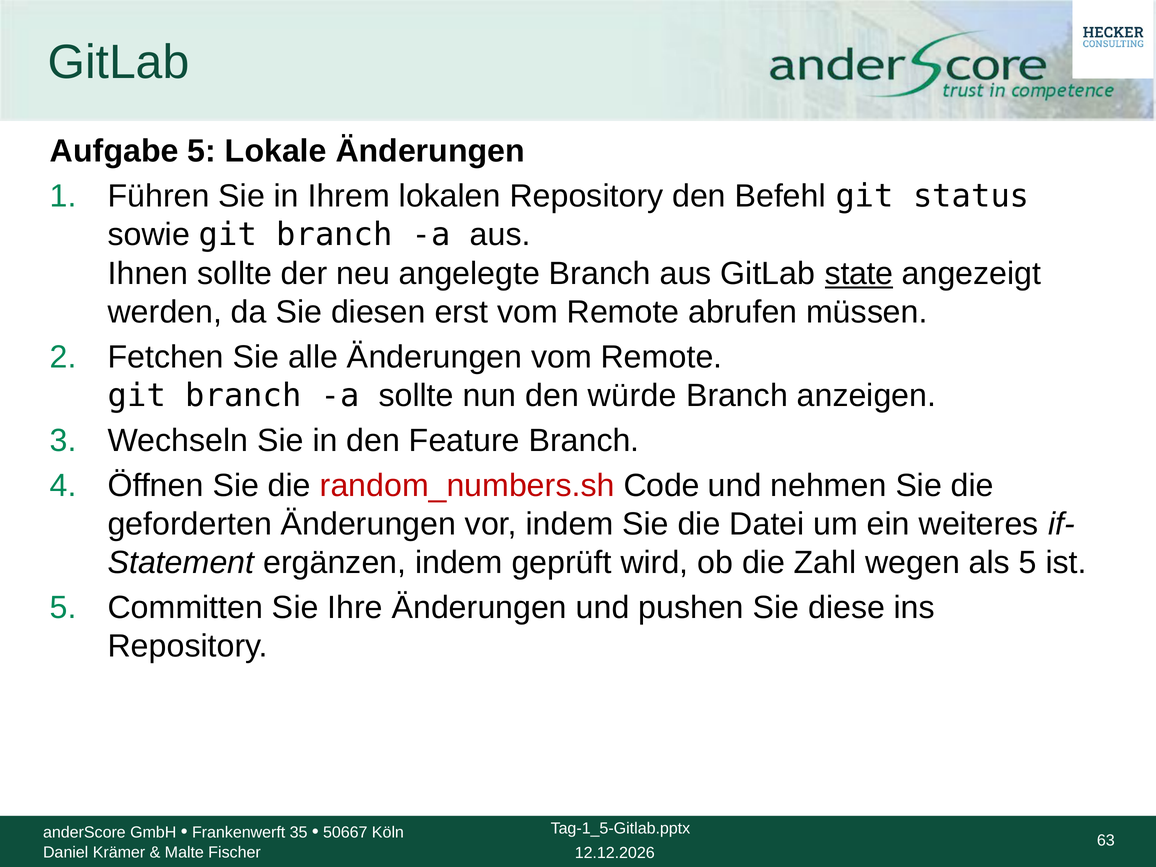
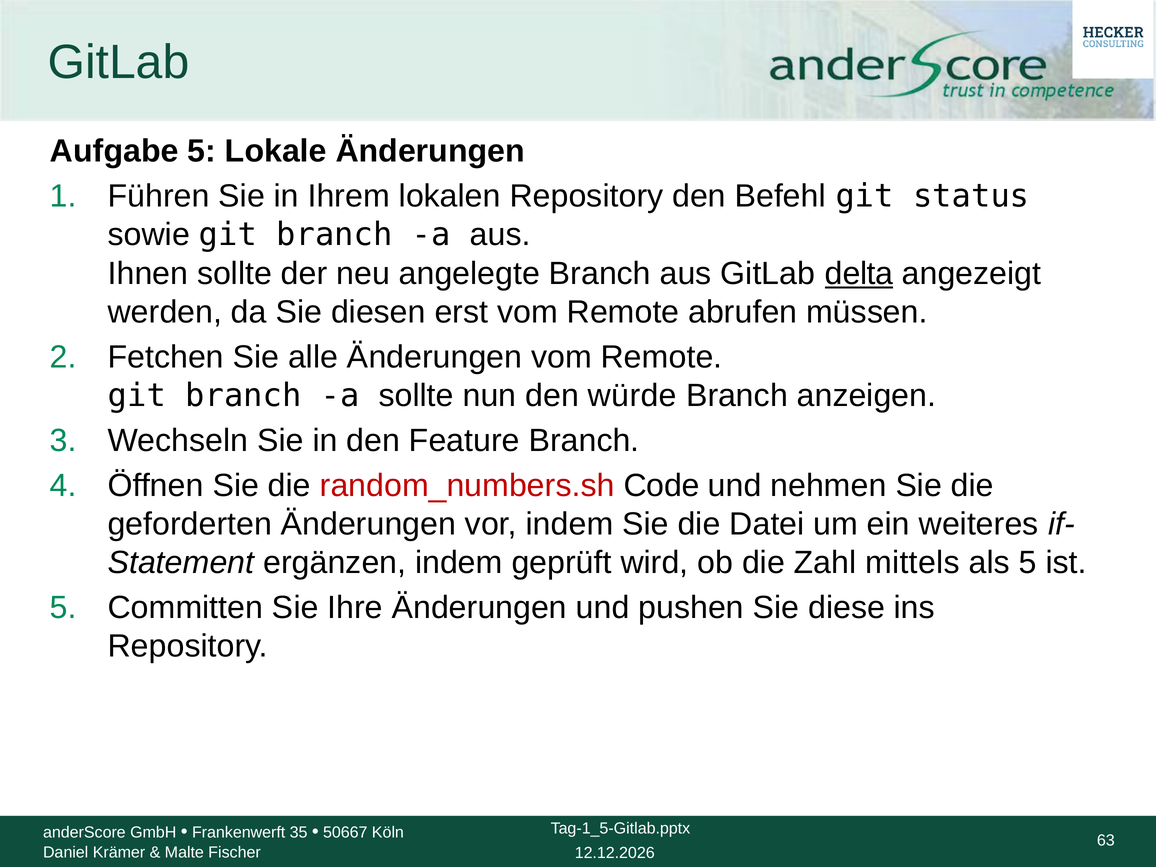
state: state -> delta (859, 273)
wegen: wegen -> mittels (912, 563)
